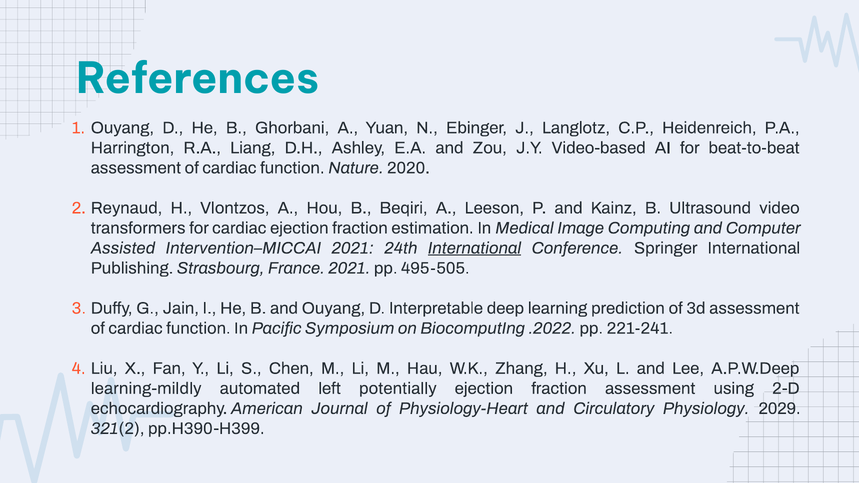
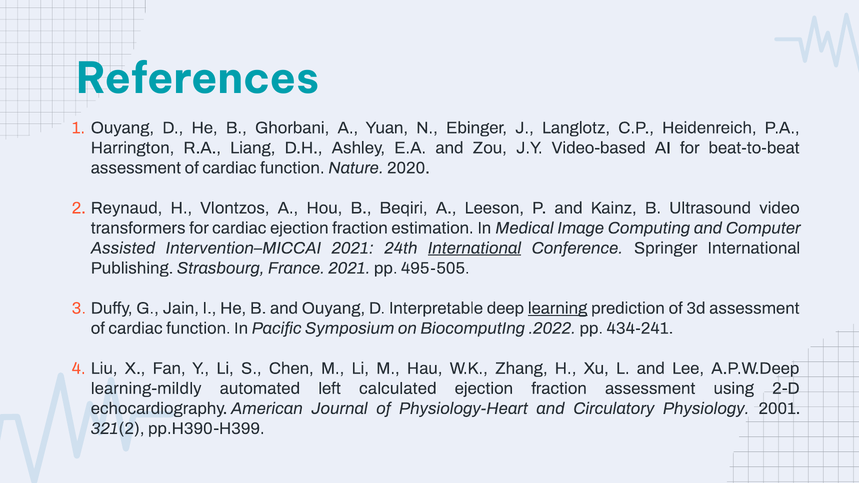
learning underline: none -> present (558, 308)
221-241: 221-241 -> 434-241 (640, 328)
potentially: potentially -> calculated (398, 389)
2029: 2029 -> 2001 (779, 409)
